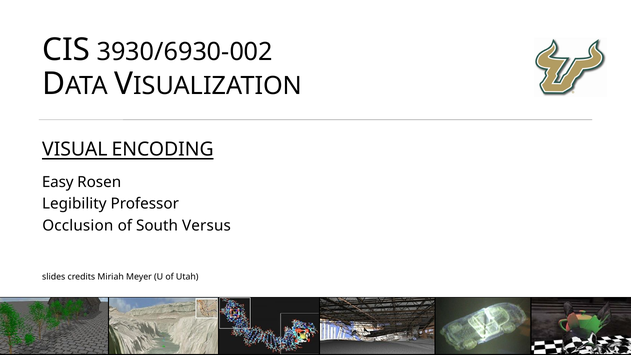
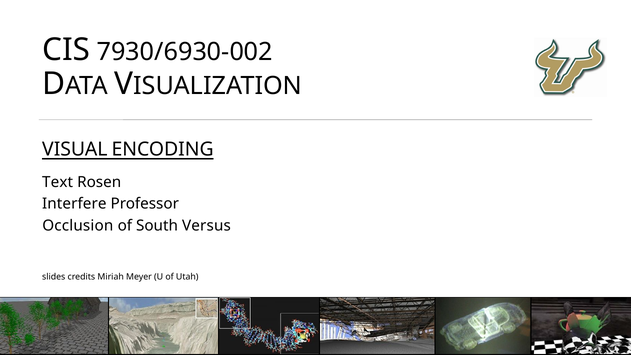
3930/6930-002: 3930/6930-002 -> 7930/6930-002 (185, 52)
Easy: Easy -> Text (58, 182)
Legibility: Legibility -> Interfere (74, 204)
